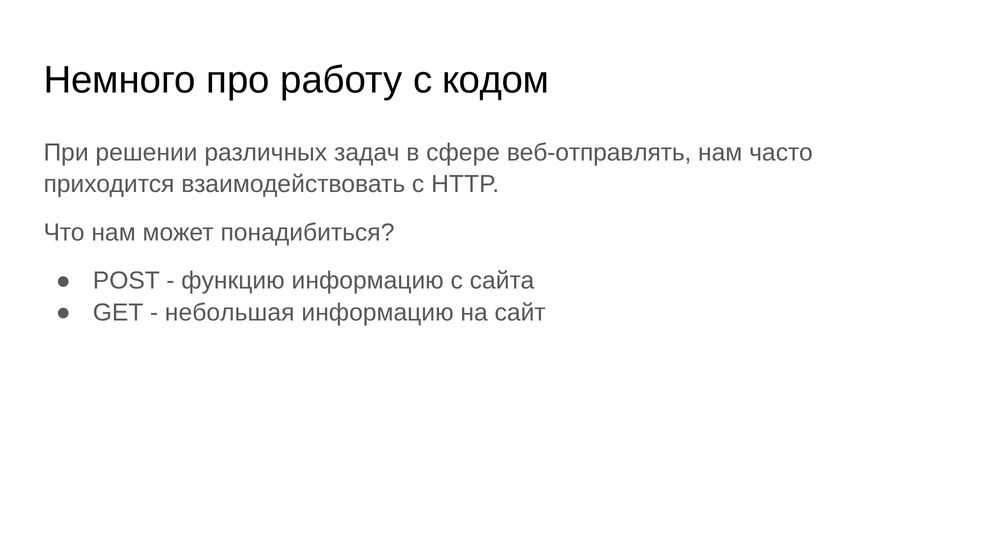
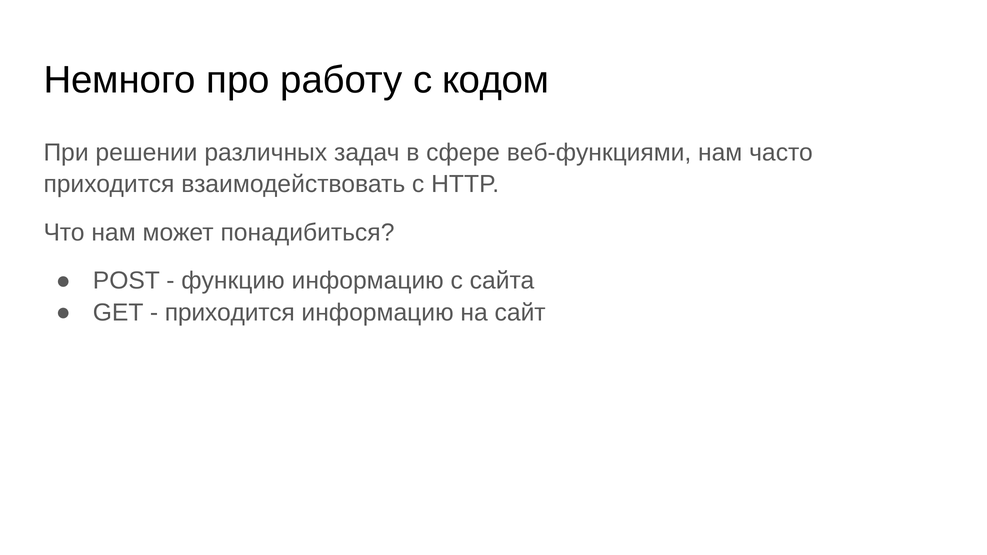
веб-отправлять: веб-отправлять -> веб-функциями (599, 153)
небольшая: небольшая -> приходится (230, 312)
